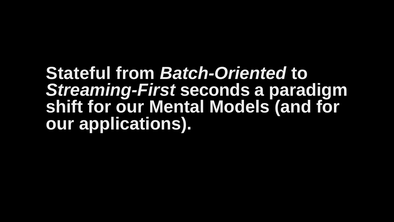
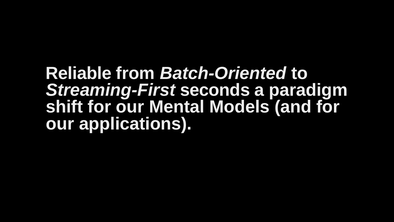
Stateful: Stateful -> Reliable (79, 73)
